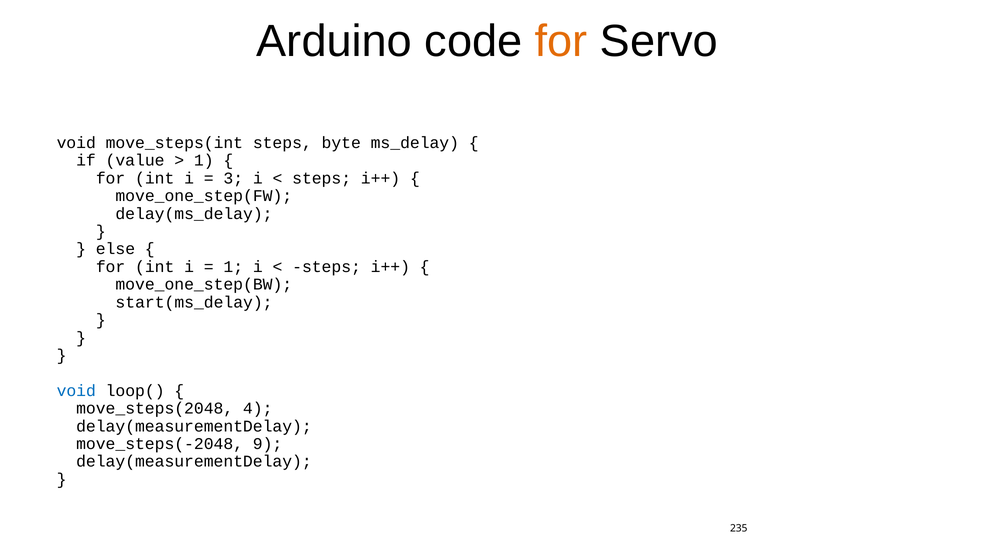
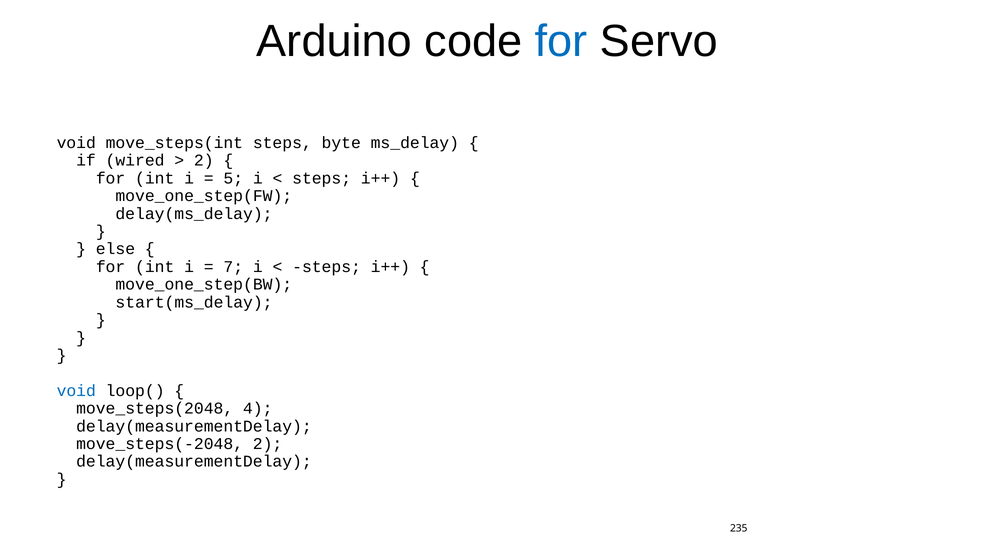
for colour: orange -> blue (561, 41)
value: value -> wired (135, 161)
1: 1 -> 2 (204, 161)
3: 3 -> 5 (233, 178)
1: 1 -> 7 (233, 267)
move_steps(-2048 9: 9 -> 2 (268, 444)
